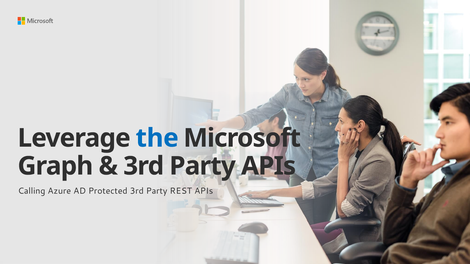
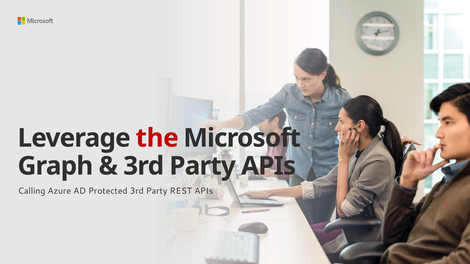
the colour: blue -> red (157, 138)
